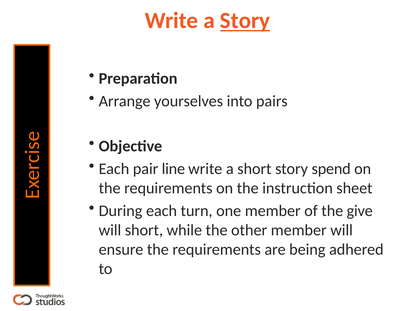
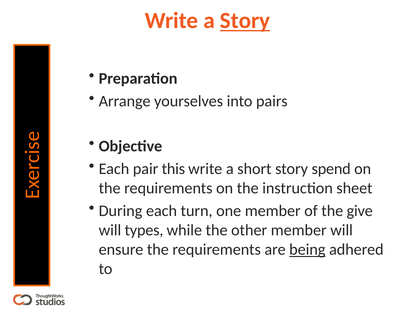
line: line -> this (173, 169)
will short: short -> types (144, 230)
being underline: none -> present (307, 250)
